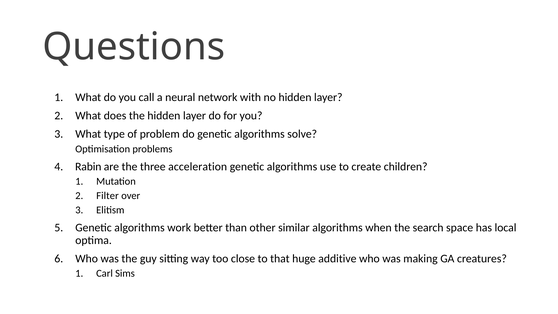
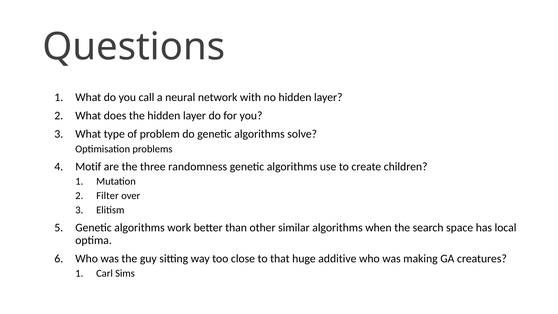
Rabin: Rabin -> Motif (88, 167)
acceleration: acceleration -> randomness (198, 167)
